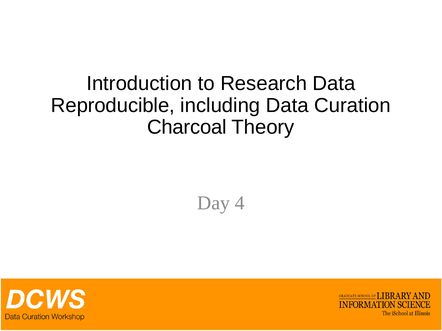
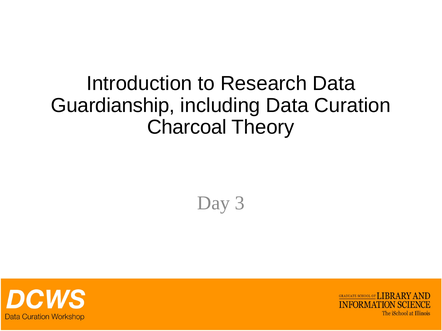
Reproducible: Reproducible -> Guardianship (113, 106)
4: 4 -> 3 (240, 203)
